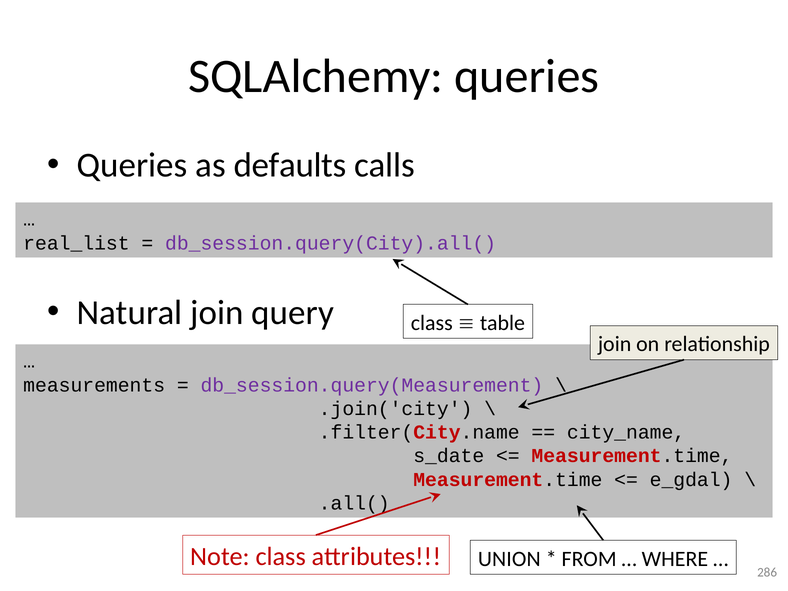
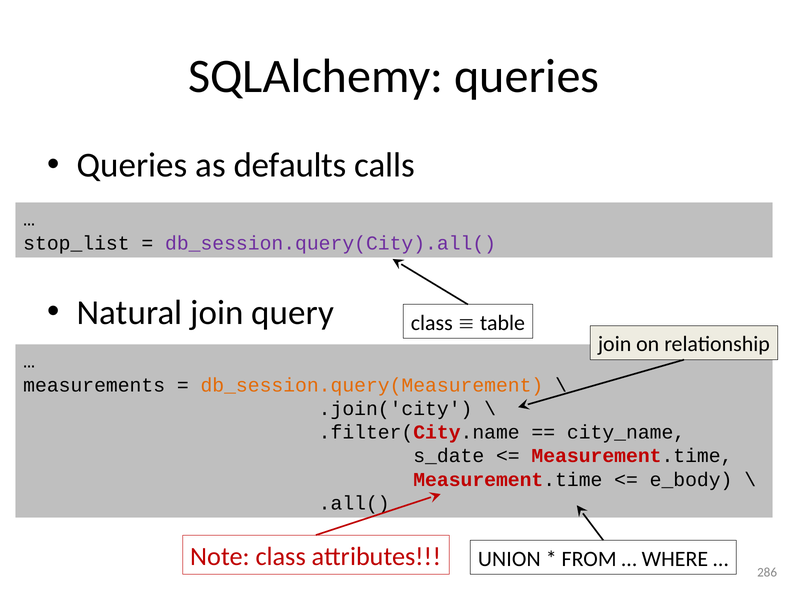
real_list: real_list -> stop_list (76, 243)
db_session.query(Measurement colour: purple -> orange (372, 385)
e_gdal: e_gdal -> e_body (691, 480)
